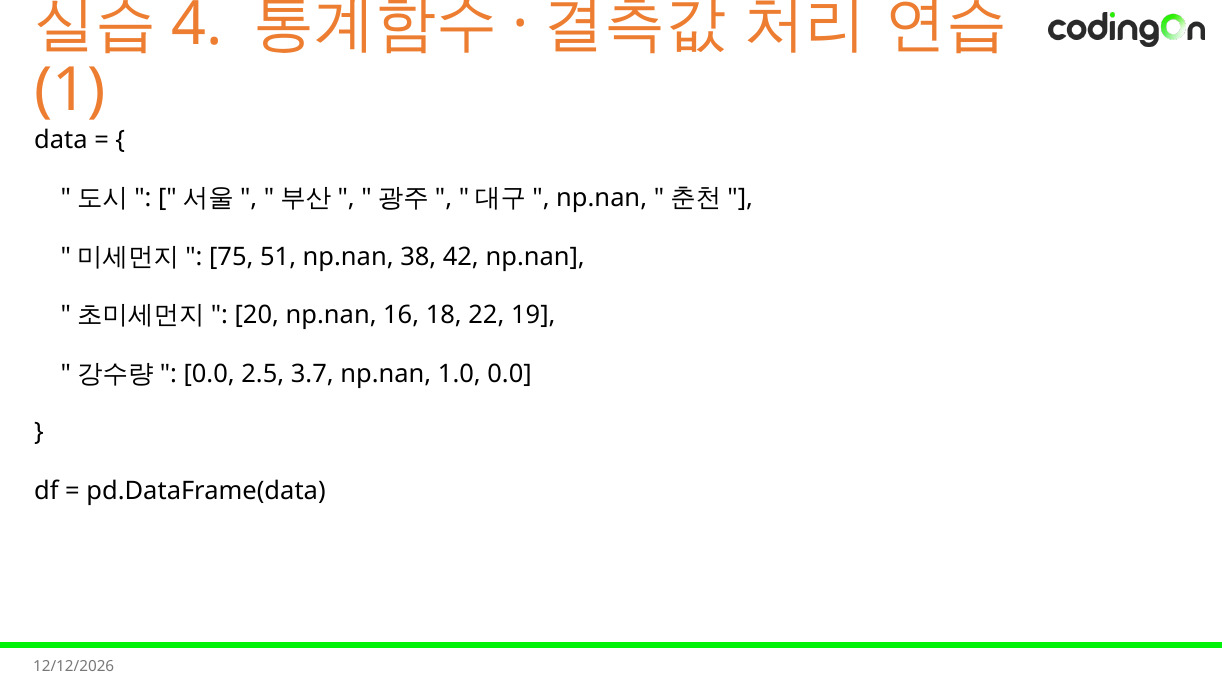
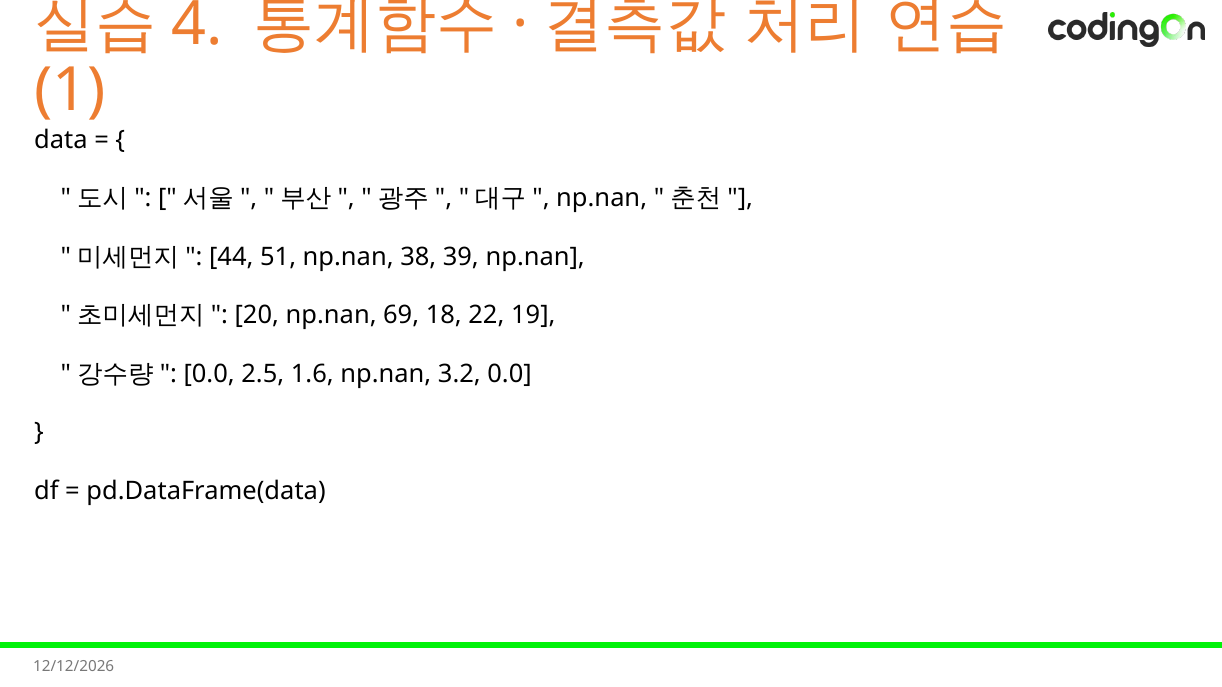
75: 75 -> 44 (231, 257)
42: 42 -> 39 (461, 257)
16: 16 -> 69 (401, 316)
3.7: 3.7 -> 1.6 (312, 374)
1.0: 1.0 -> 3.2 (459, 374)
